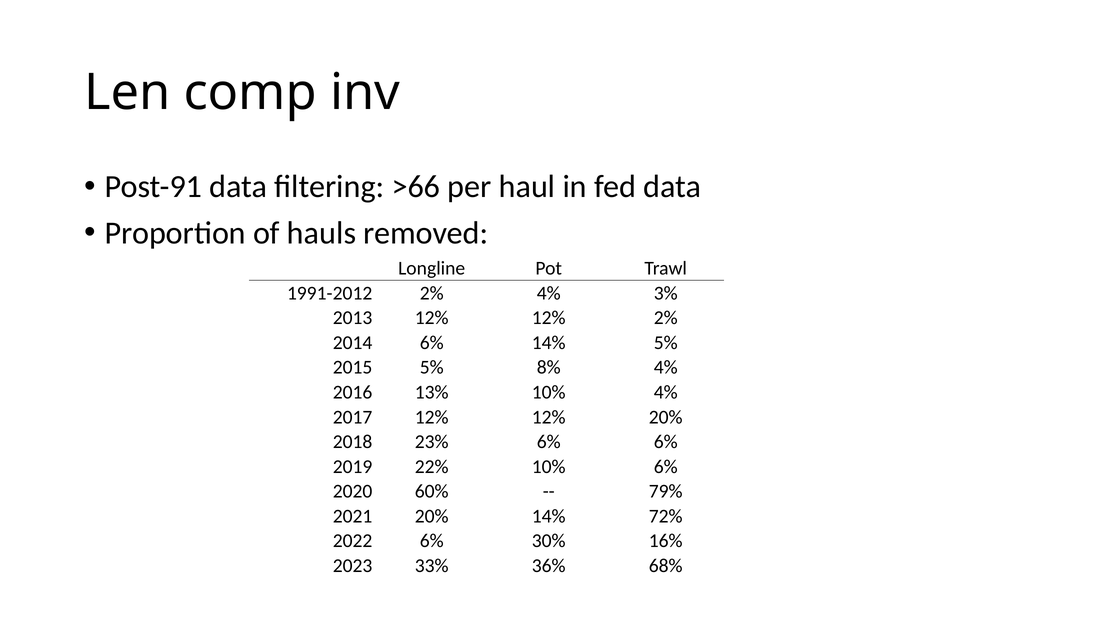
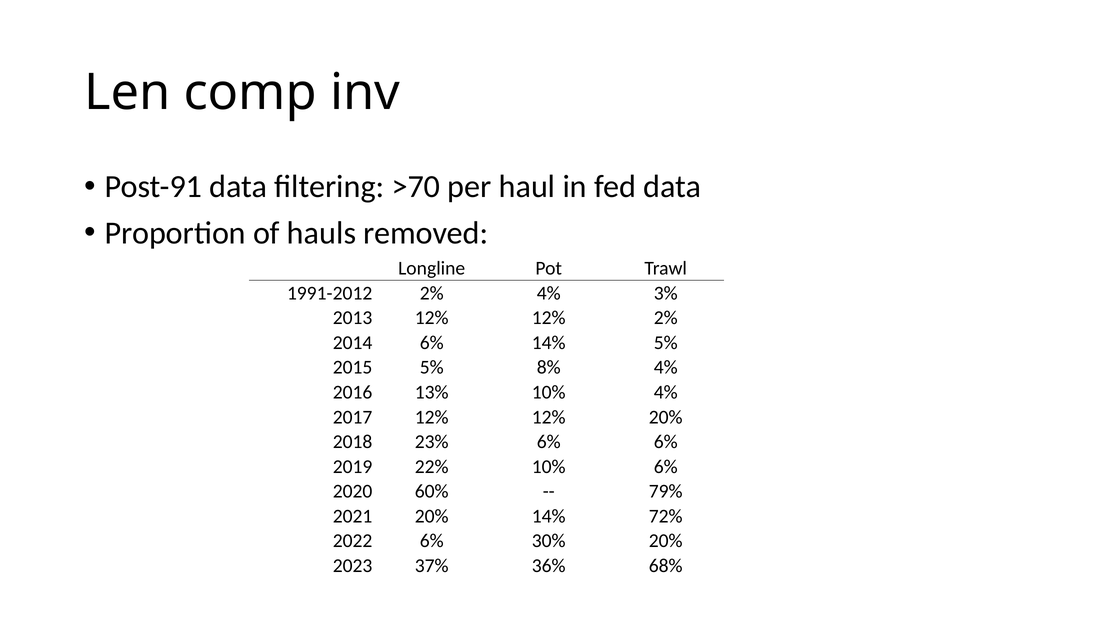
>66: >66 -> >70 (416, 187)
30% 16%: 16% -> 20% (666, 541)
33%: 33% -> 37% (432, 566)
